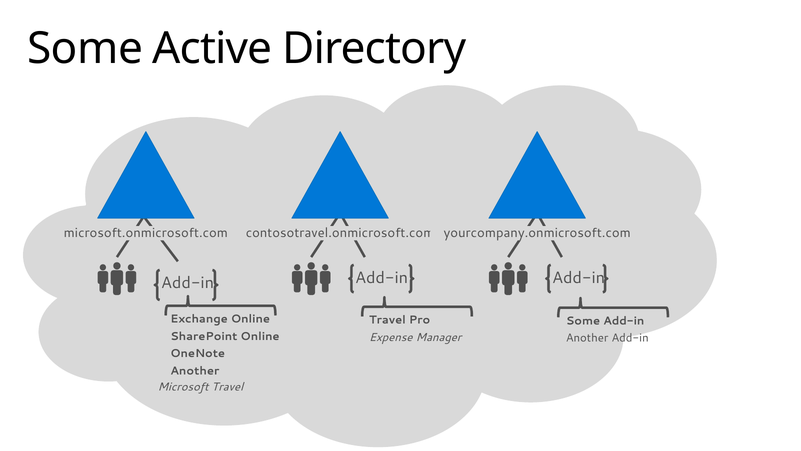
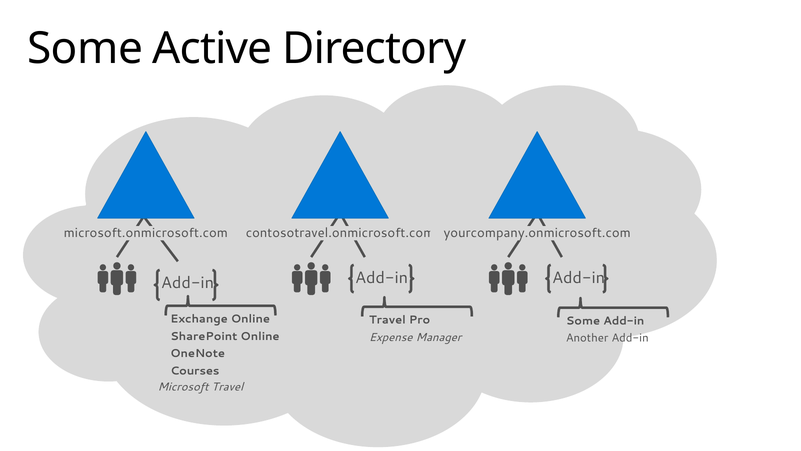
Another: Another -> Courses (195, 371)
